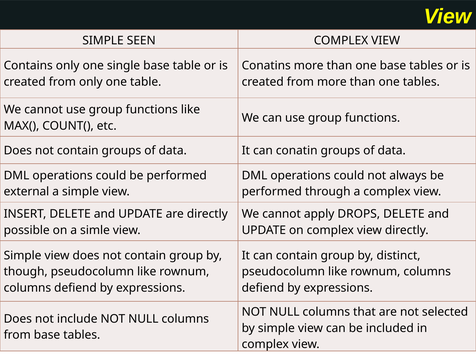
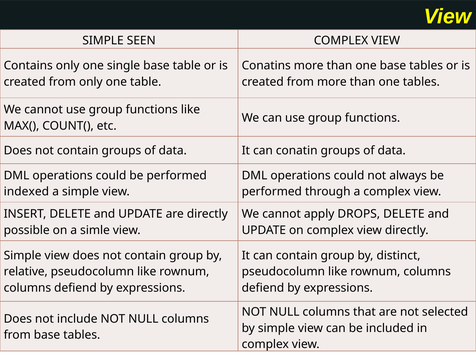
external: external -> indexed (26, 192)
though: though -> relative (26, 272)
